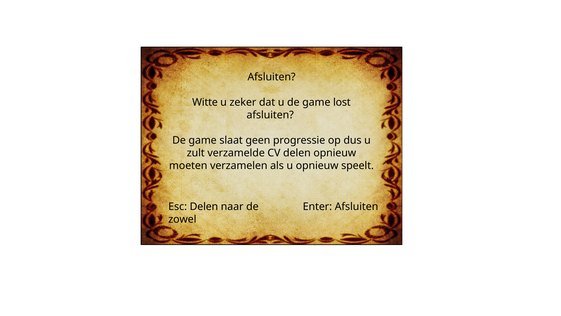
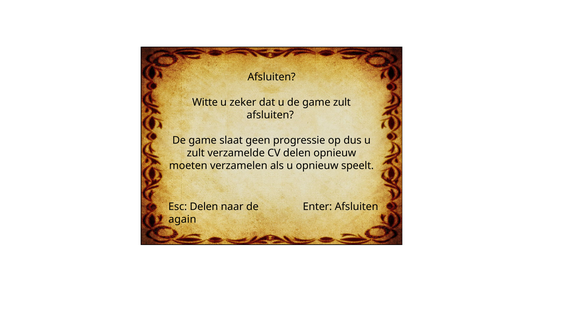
game lost: lost -> zult (342, 102)
zowel: zowel -> again (182, 219)
